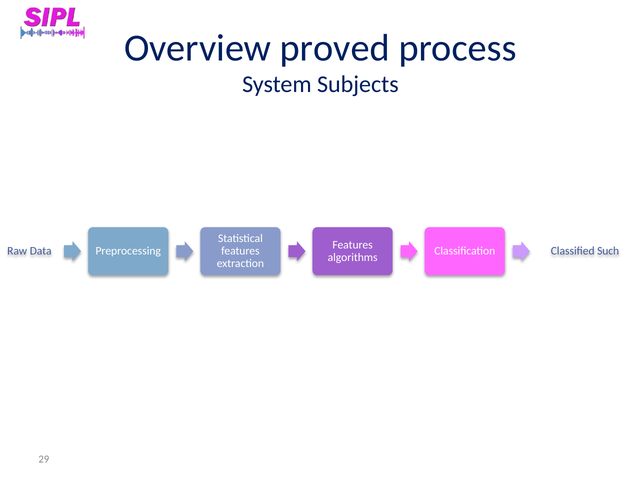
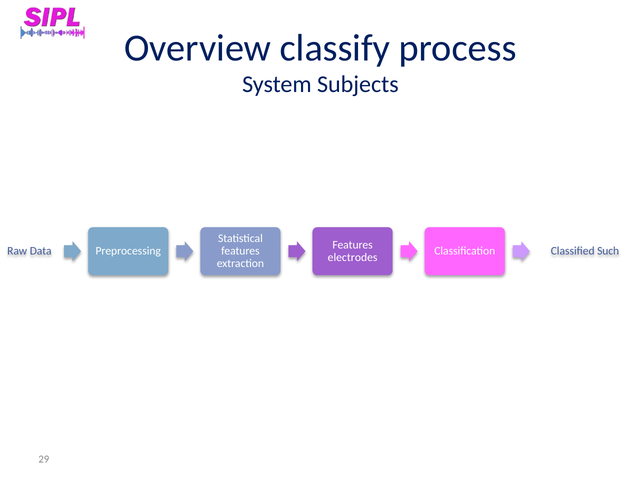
proved: proved -> classify (335, 48)
algorithms: algorithms -> electrodes (353, 257)
